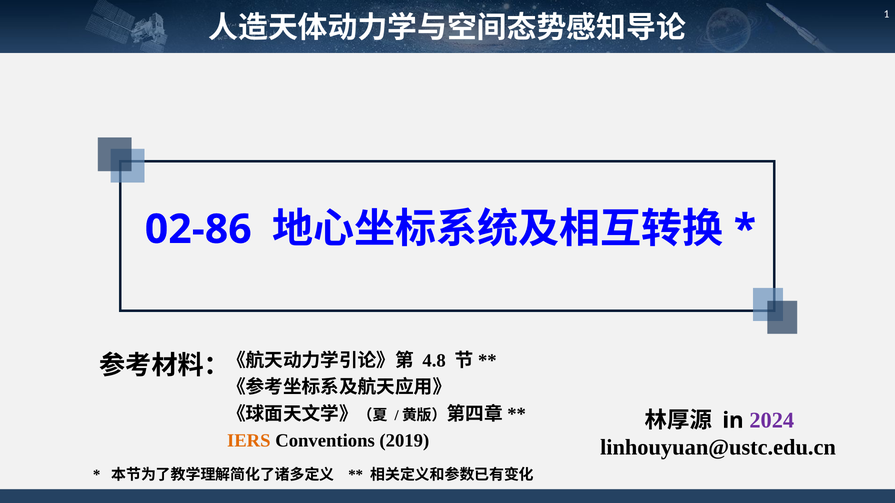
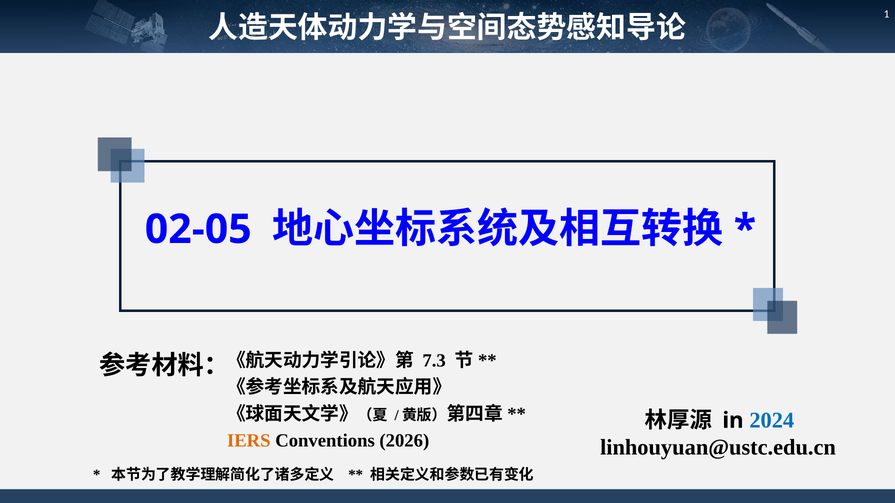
02-86: 02-86 -> 02-05 (198, 230)
4.8: 4.8 -> 7.3 (434, 361)
2024 colour: purple -> blue (772, 421)
2019: 2019 -> 2026 (404, 441)
